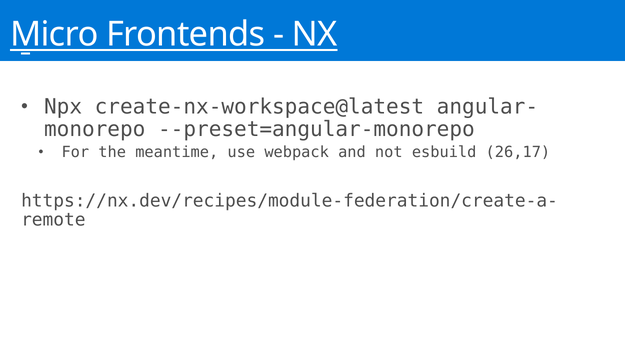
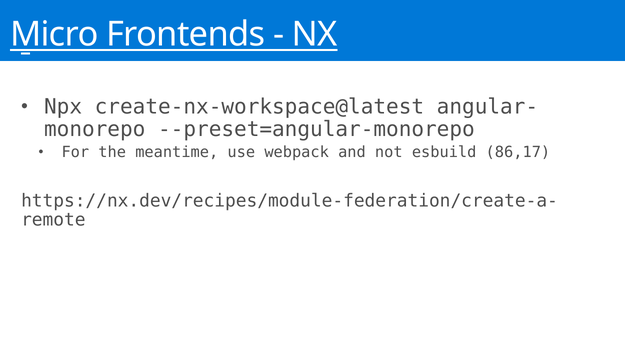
26,17: 26,17 -> 86,17 (518, 152)
